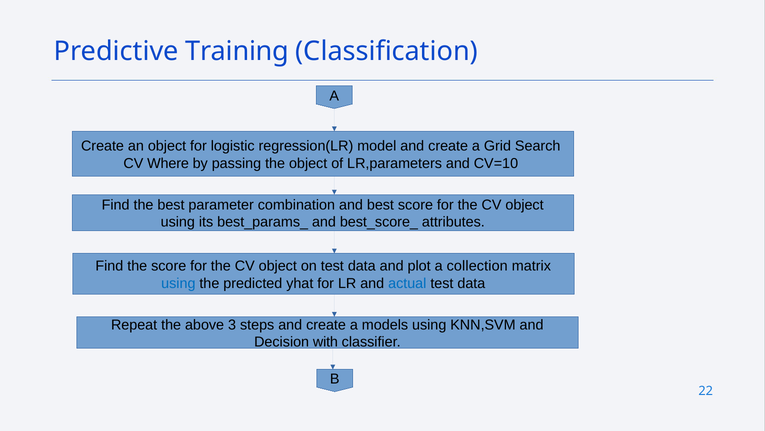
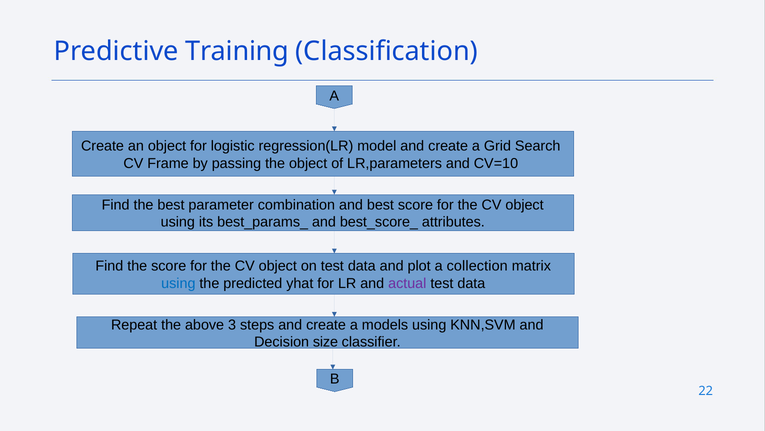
Where: Where -> Frame (168, 163)
actual colour: blue -> purple (407, 283)
with: with -> size (325, 342)
